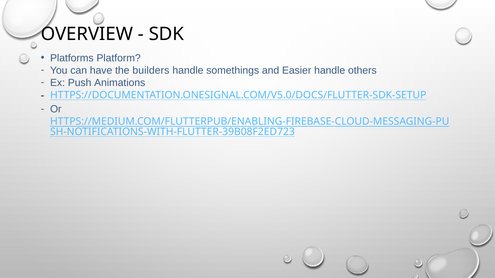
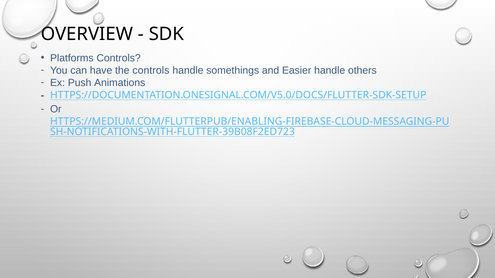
Platforms Platform: Platform -> Controls (119, 58)
the builders: builders -> controls (151, 71)
